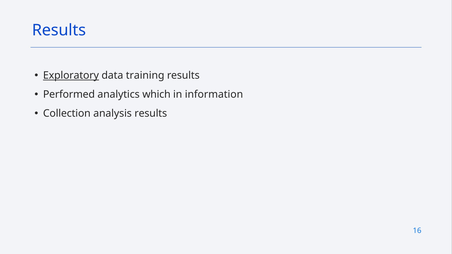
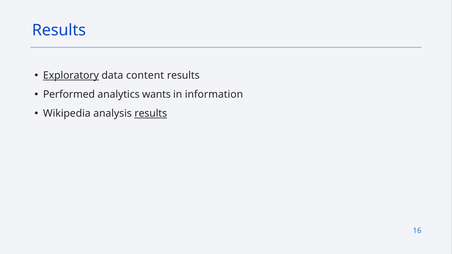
training: training -> content (145, 76)
which: which -> wants (156, 95)
Collection: Collection -> Wikipedia (67, 114)
results underline: none -> present (151, 114)
